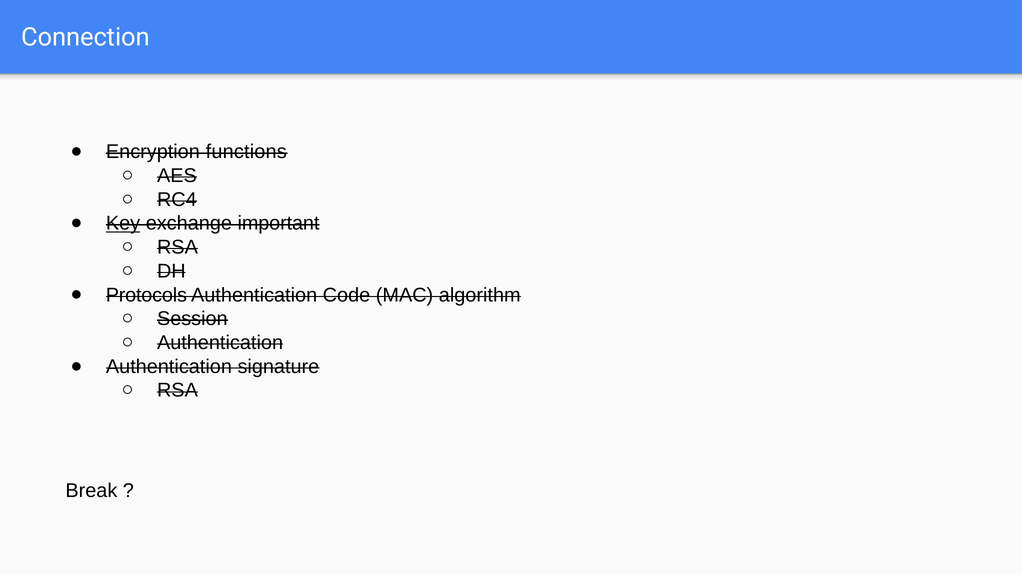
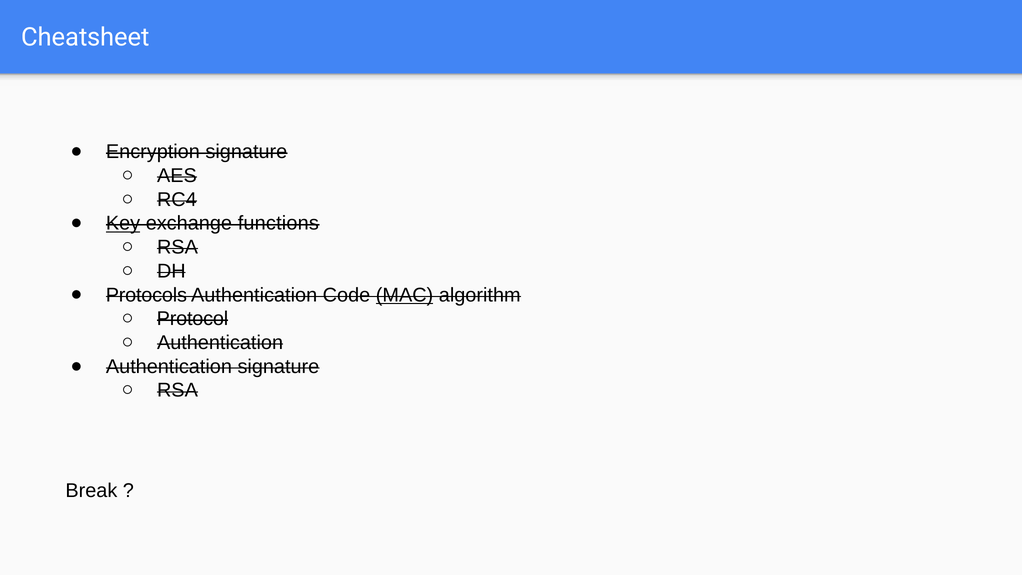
Connection: Connection -> Cheatsheet (86, 37)
Encryption functions: functions -> signature (246, 152)
important: important -> functions (278, 223)
MAC underline: none -> present (405, 295)
Session: Session -> Protocol (192, 319)
